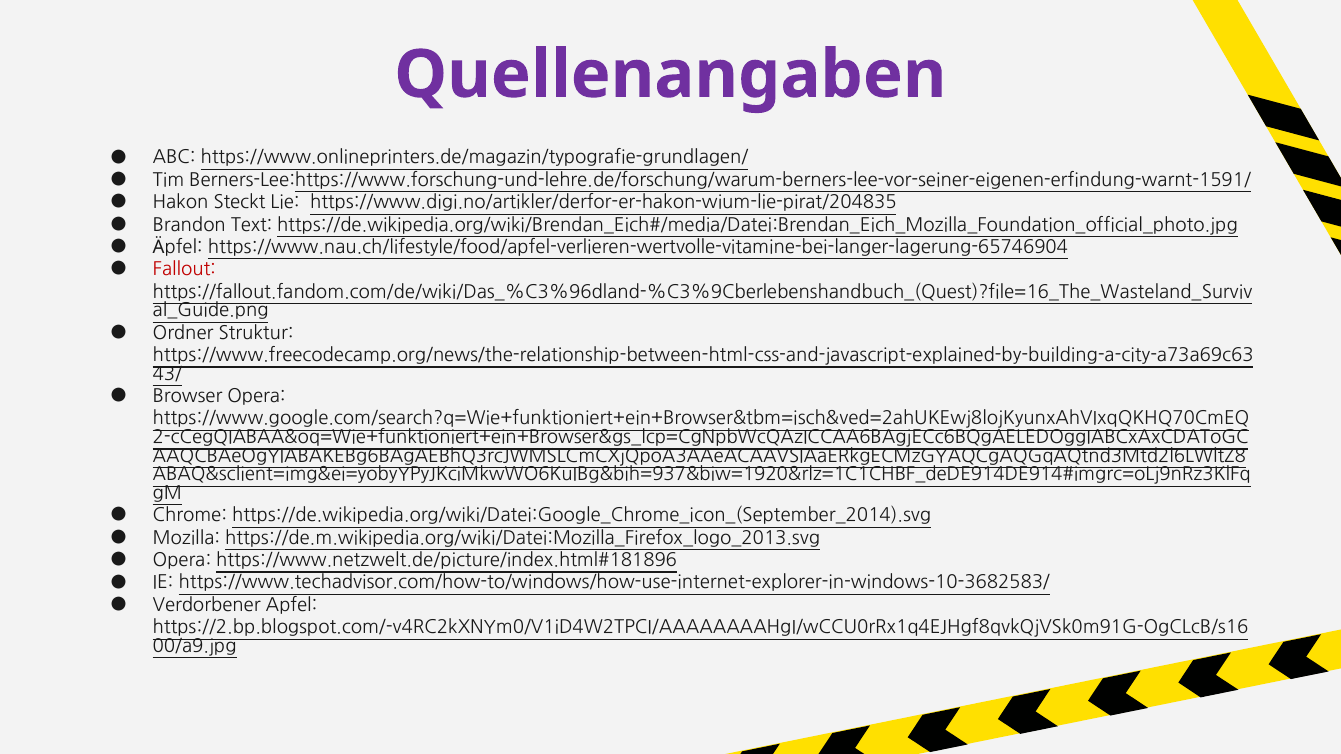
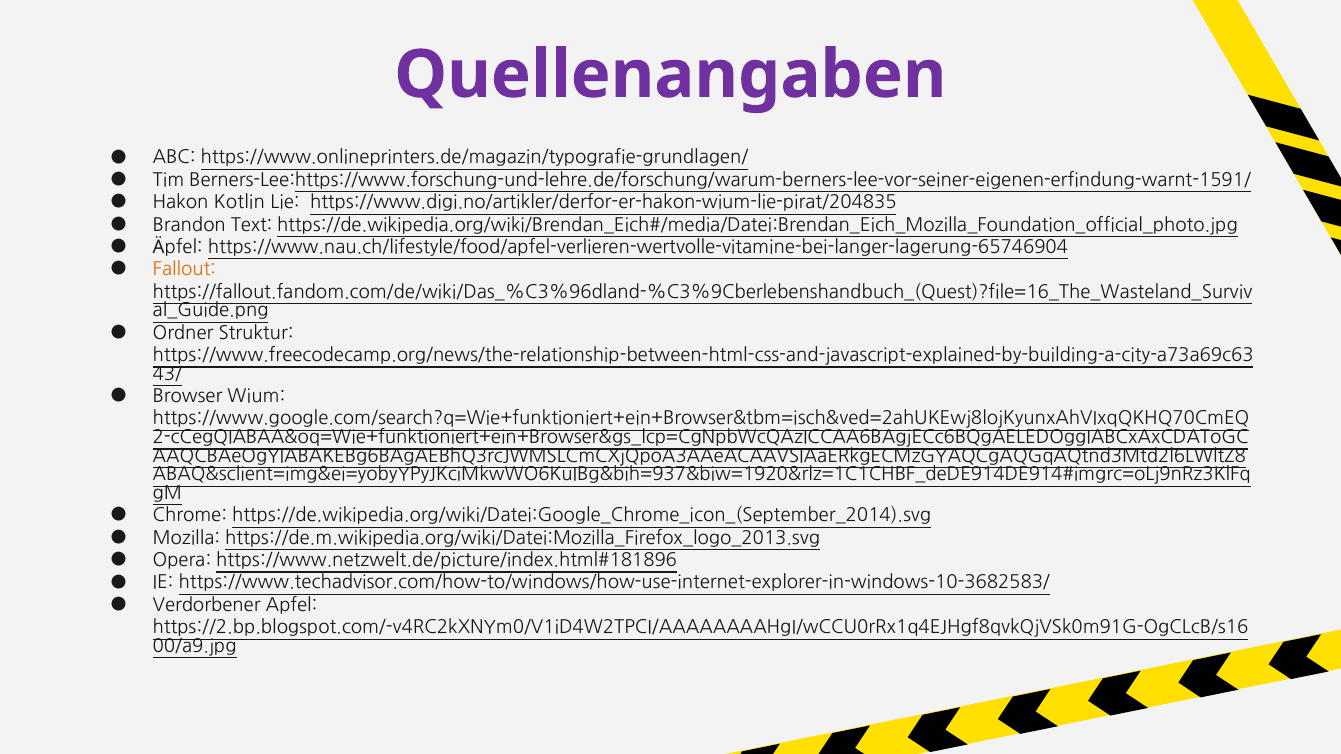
Steckt: Steckt -> Kotlin (239, 203)
Fallout colour: red -> orange (184, 270)
Browser Opera: Opera -> Wium (256, 397)
